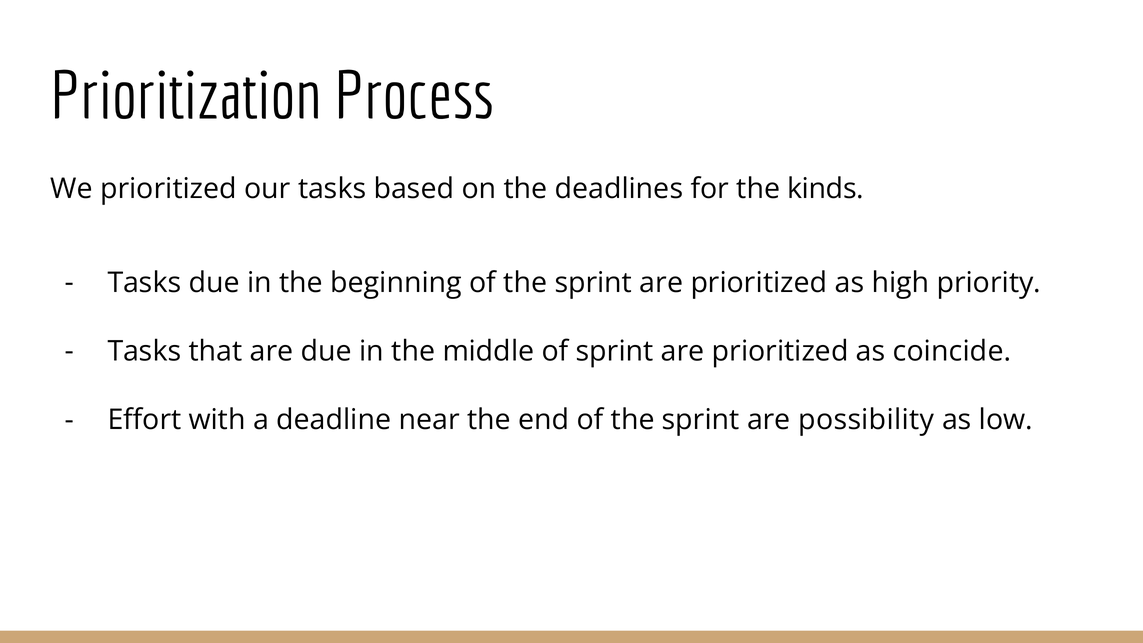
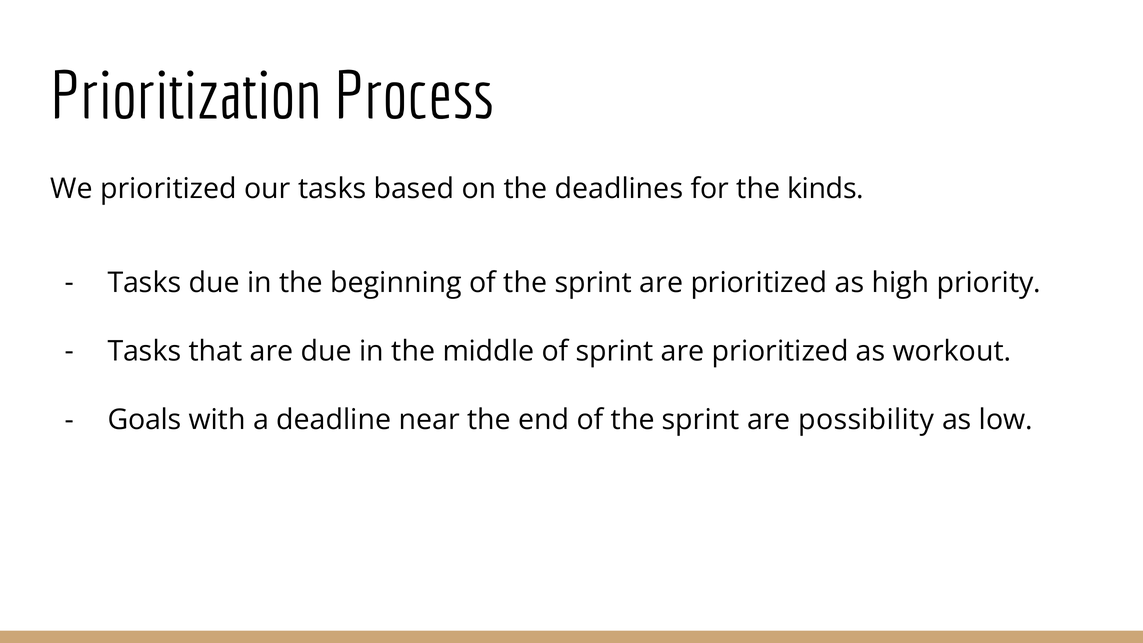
coincide: coincide -> workout (952, 351)
Effort: Effort -> Goals (145, 420)
